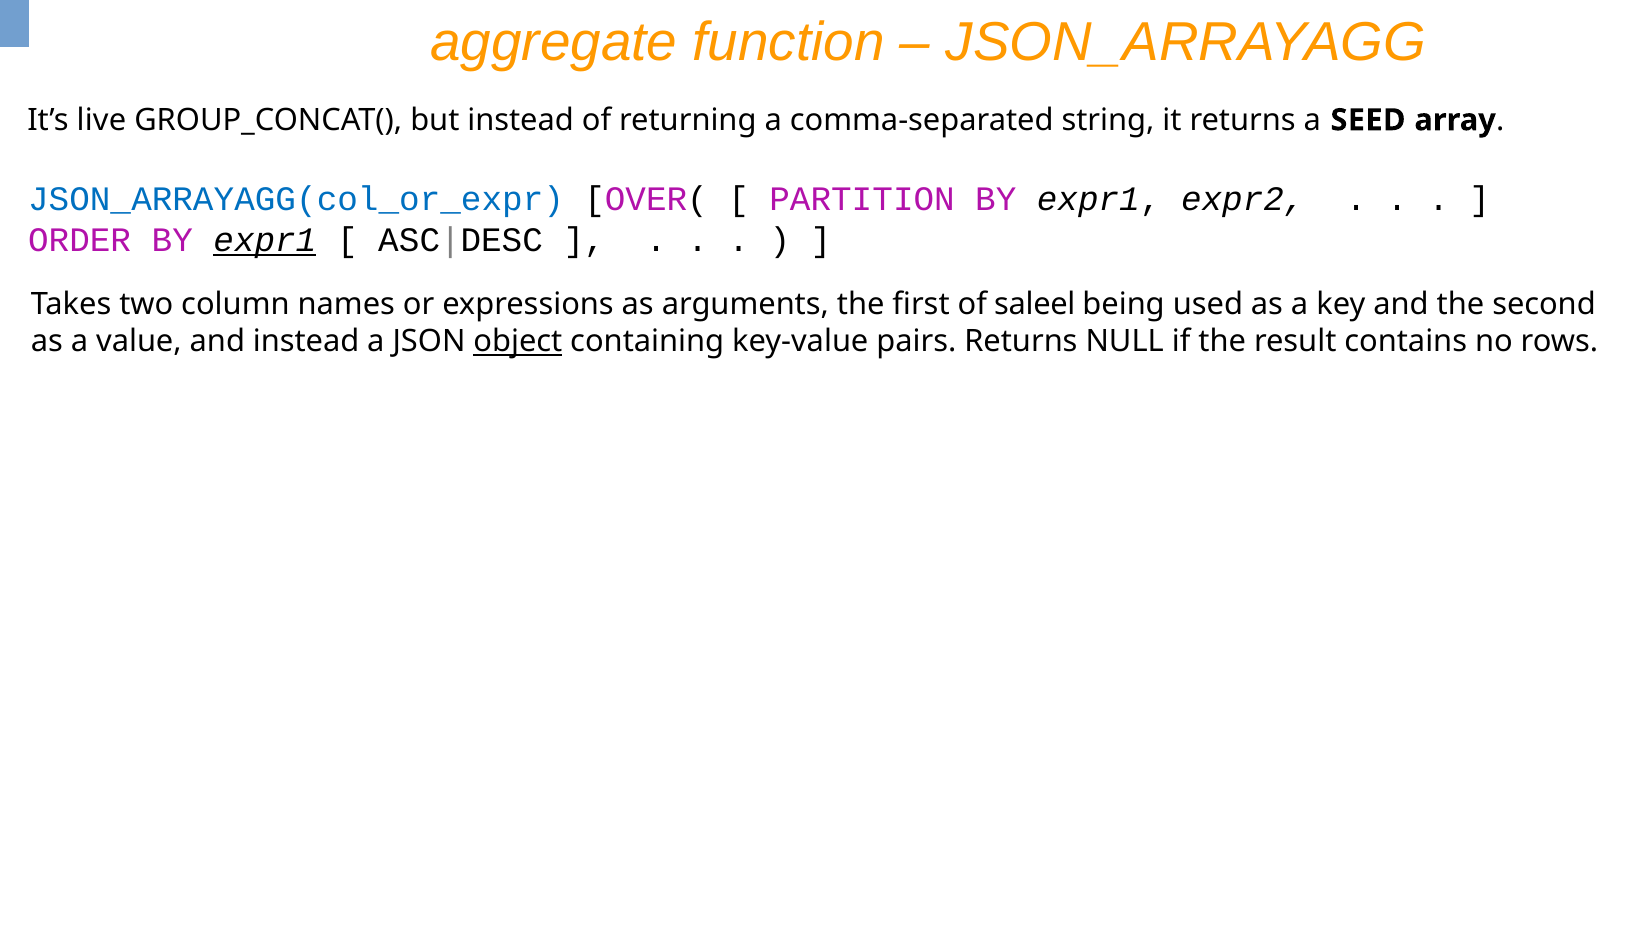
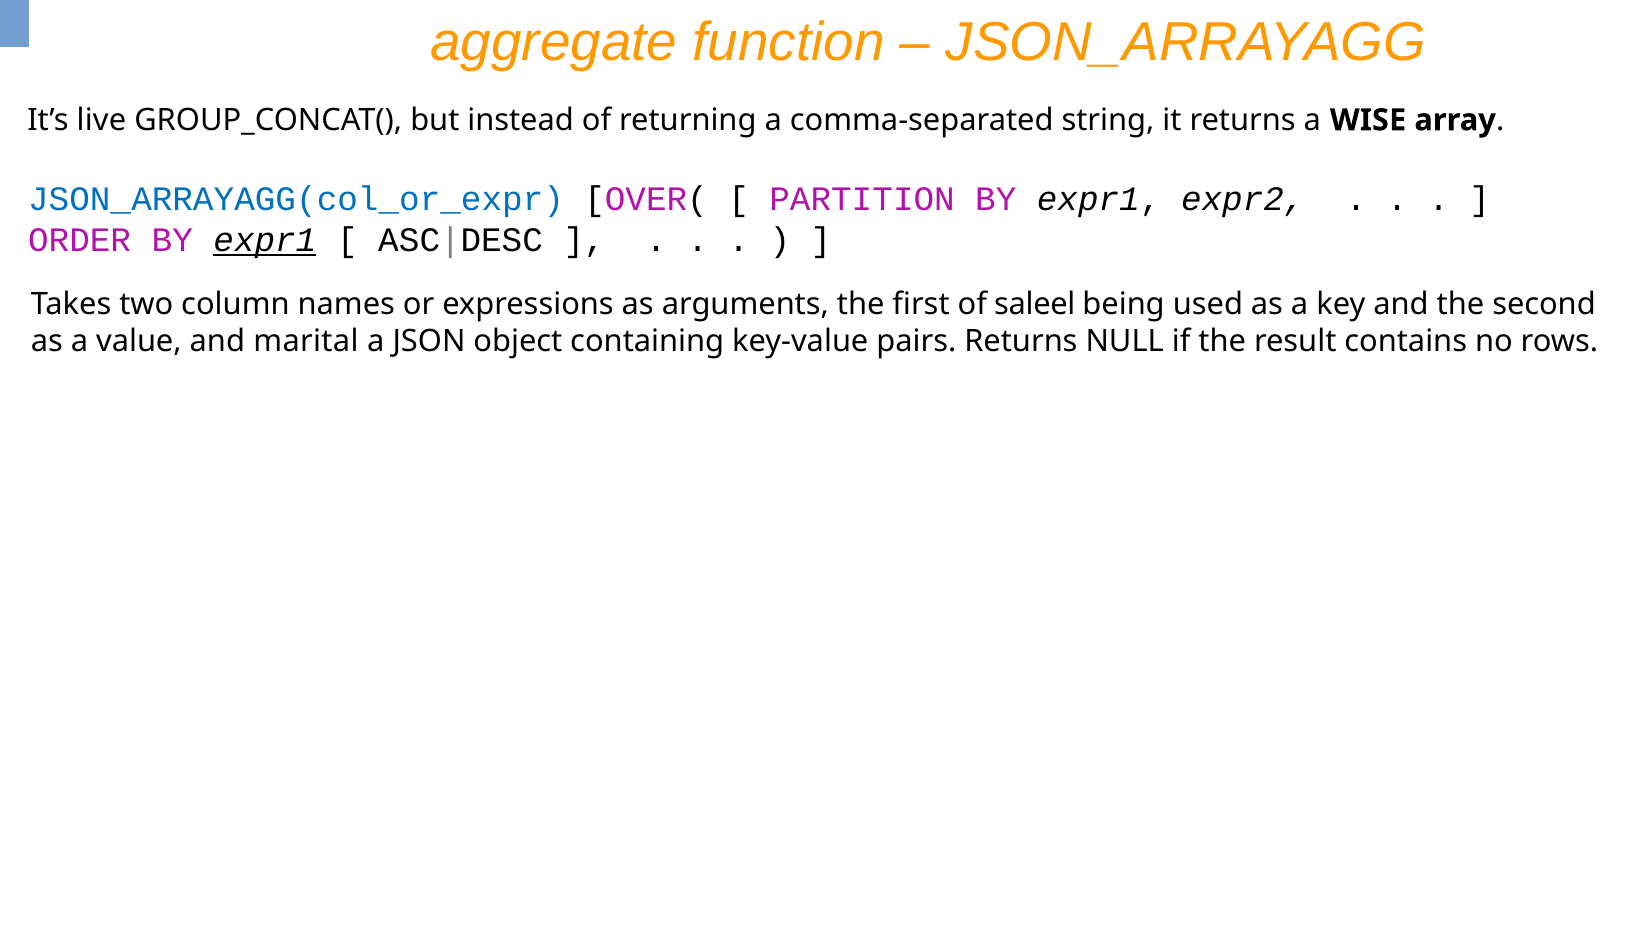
SEED: SEED -> WISE (1368, 120)
and instead: instead -> marital (306, 342)
object underline: present -> none (518, 342)
